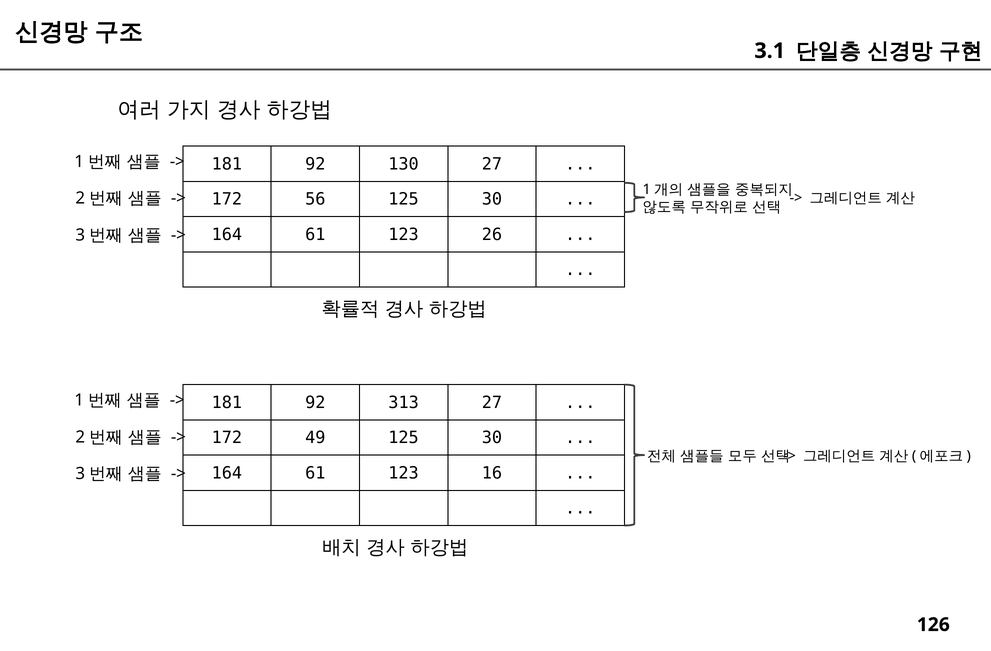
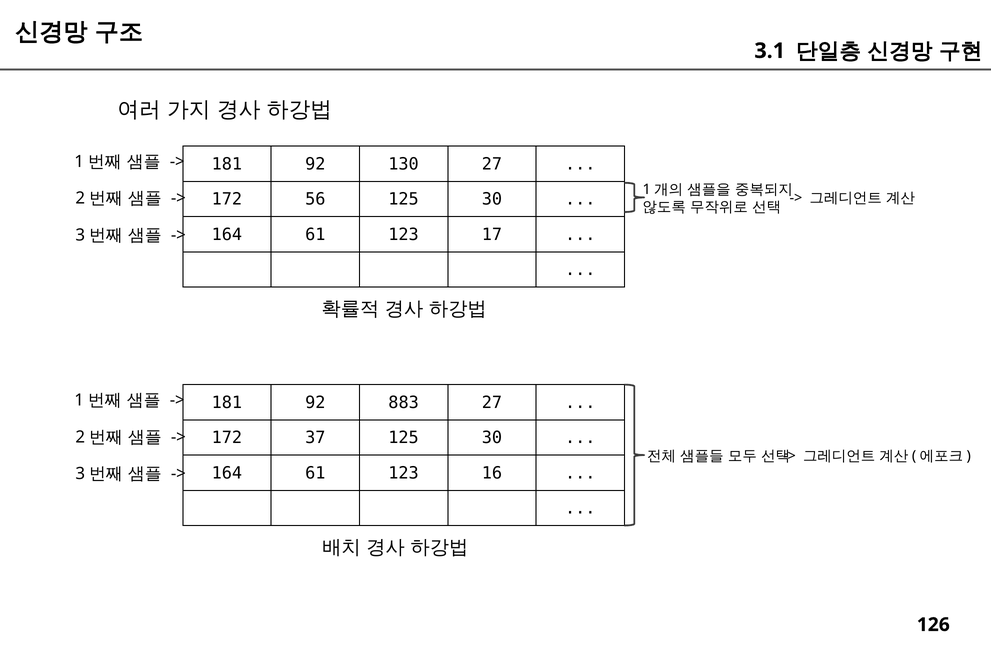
26: 26 -> 17 (492, 234)
313: 313 -> 883 (404, 403)
49: 49 -> 37 (315, 438)
